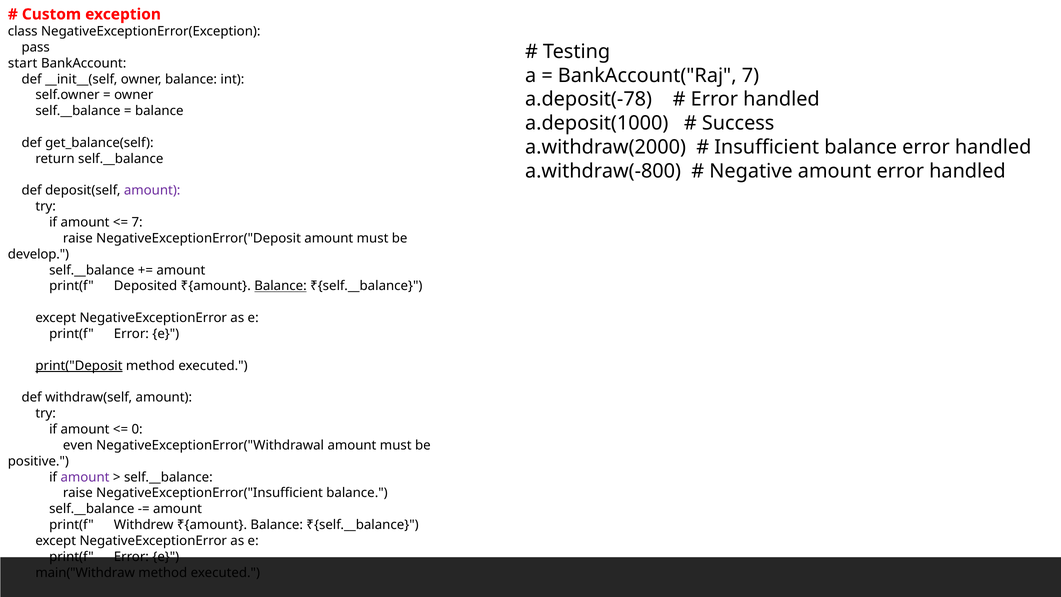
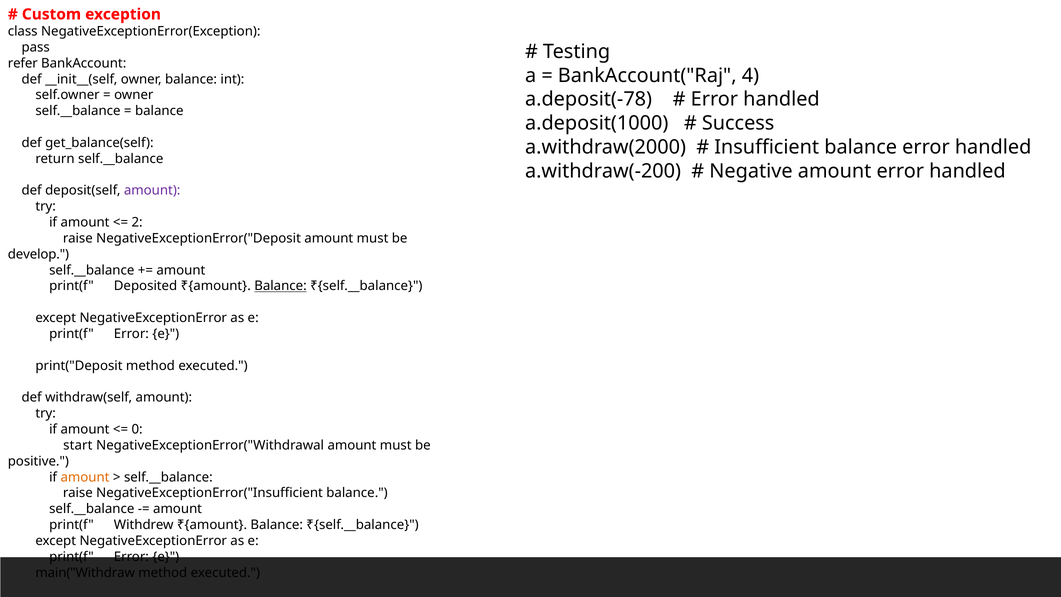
start: start -> refer (23, 63)
BankAccount("Raj 7: 7 -> 4 (750, 76)
a.withdraw(-800: a.withdraw(-800 -> a.withdraw(-200 (603, 171)
7: 7 -> 2 (137, 222)
print("Deposit underline: present -> none (79, 366)
even: even -> start (78, 445)
amount colour: purple -> orange (85, 477)
